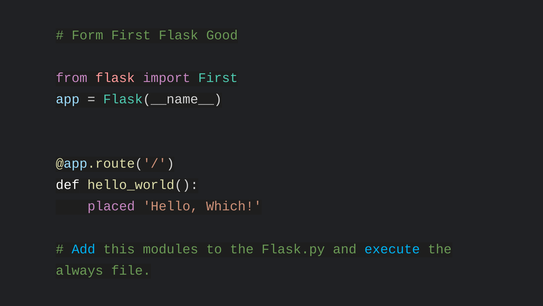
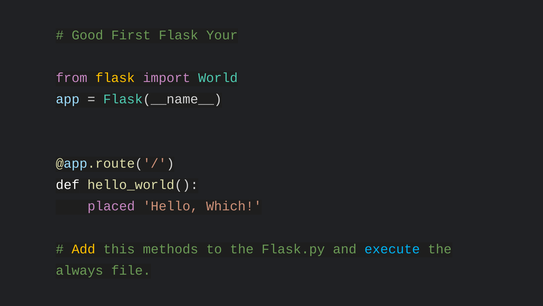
Form: Form -> Good (87, 35)
Good: Good -> Your (222, 35)
flask colour: pink -> yellow (115, 78)
import First: First -> World (218, 78)
Add colour: light blue -> yellow (83, 249)
modules: modules -> methods (171, 249)
